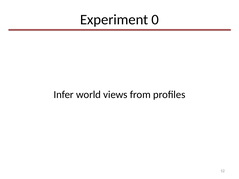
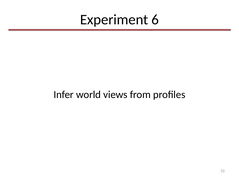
0: 0 -> 6 (155, 20)
